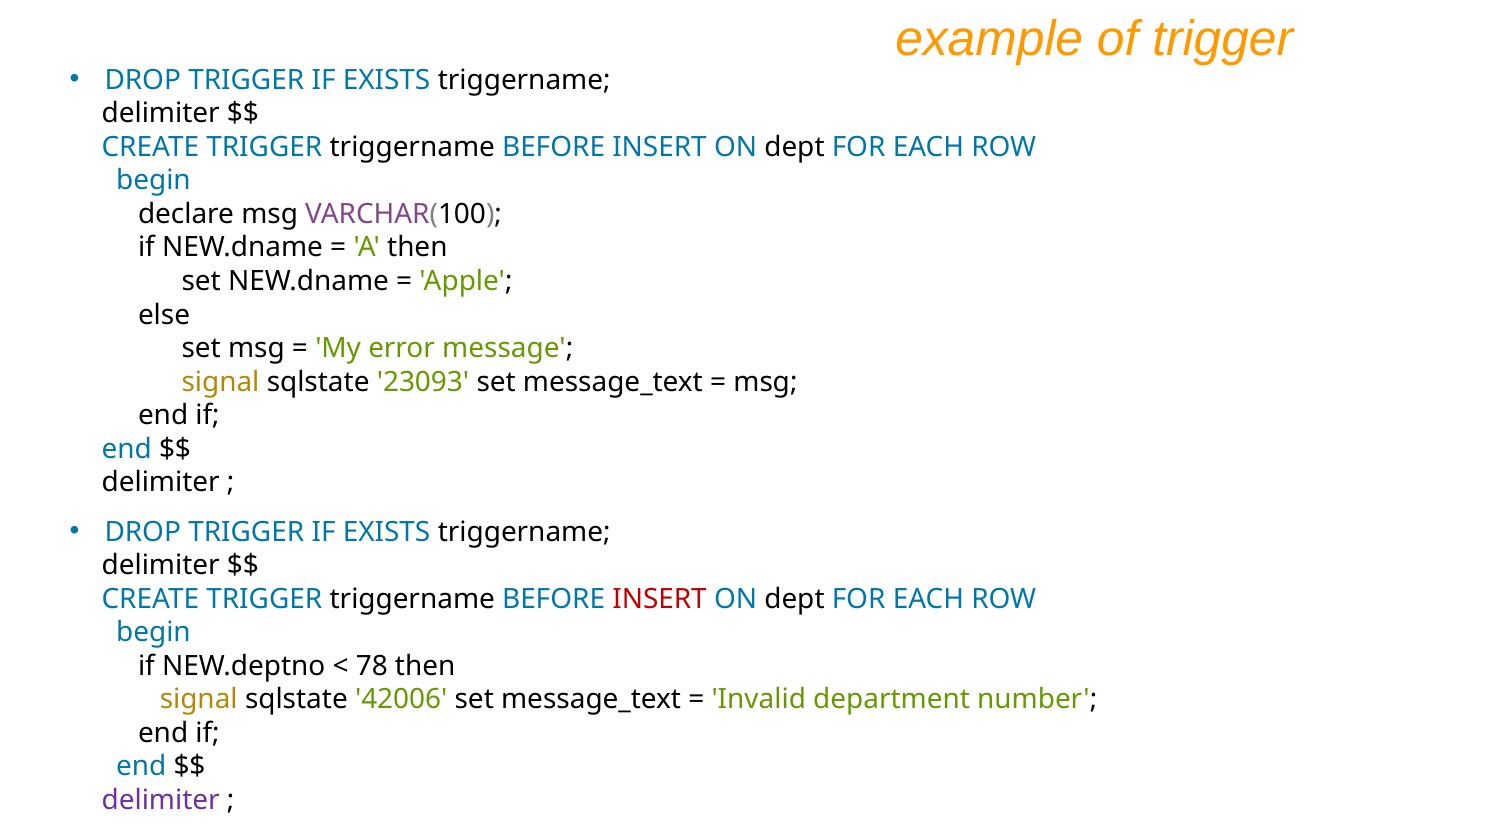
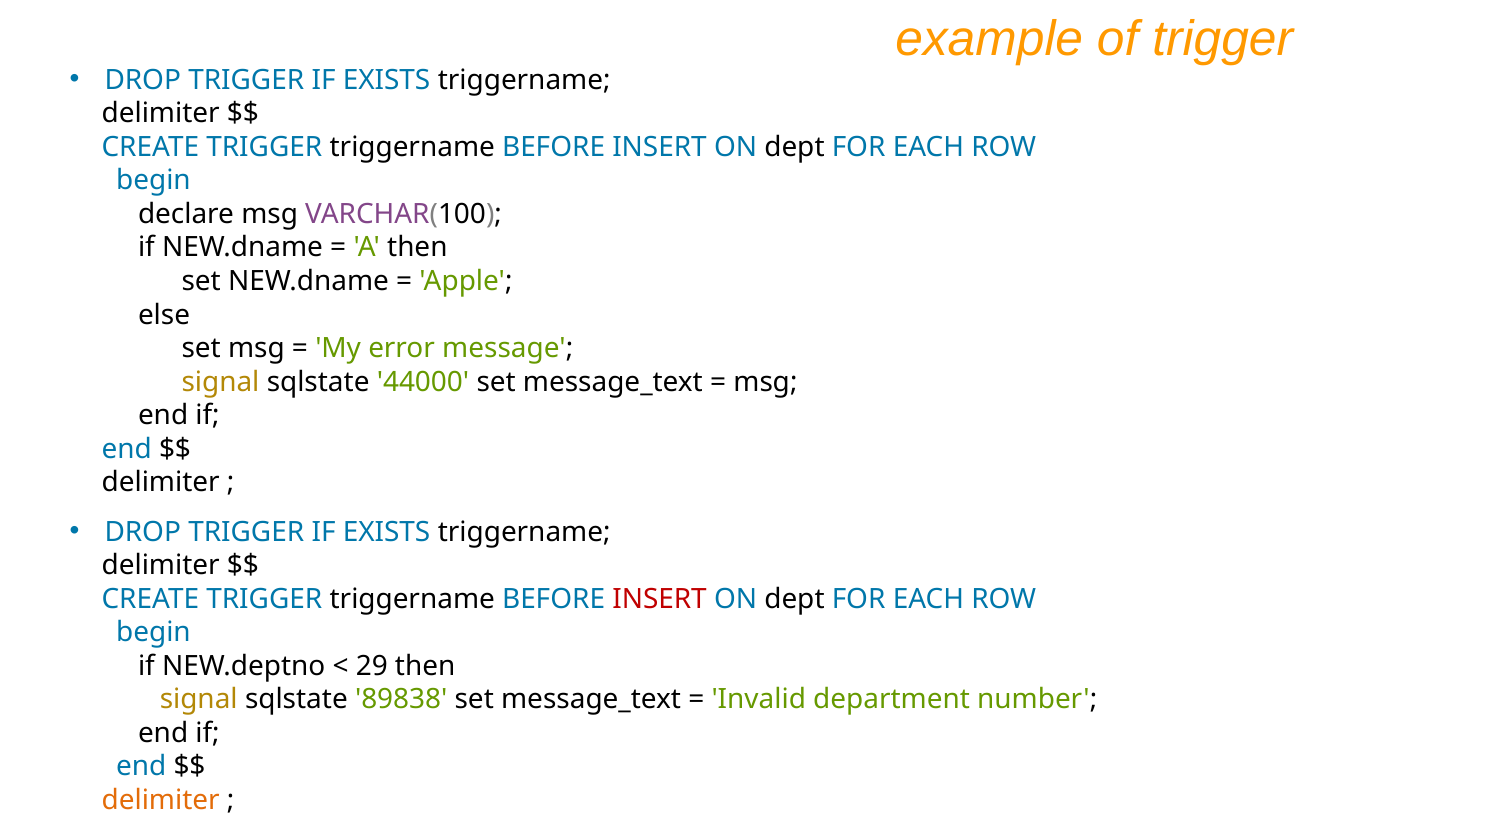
23093: 23093 -> 44000 (423, 382)
78: 78 -> 29 (372, 666)
42006: 42006 -> 89838 (401, 699)
delimiter colour: purple -> orange (161, 800)
